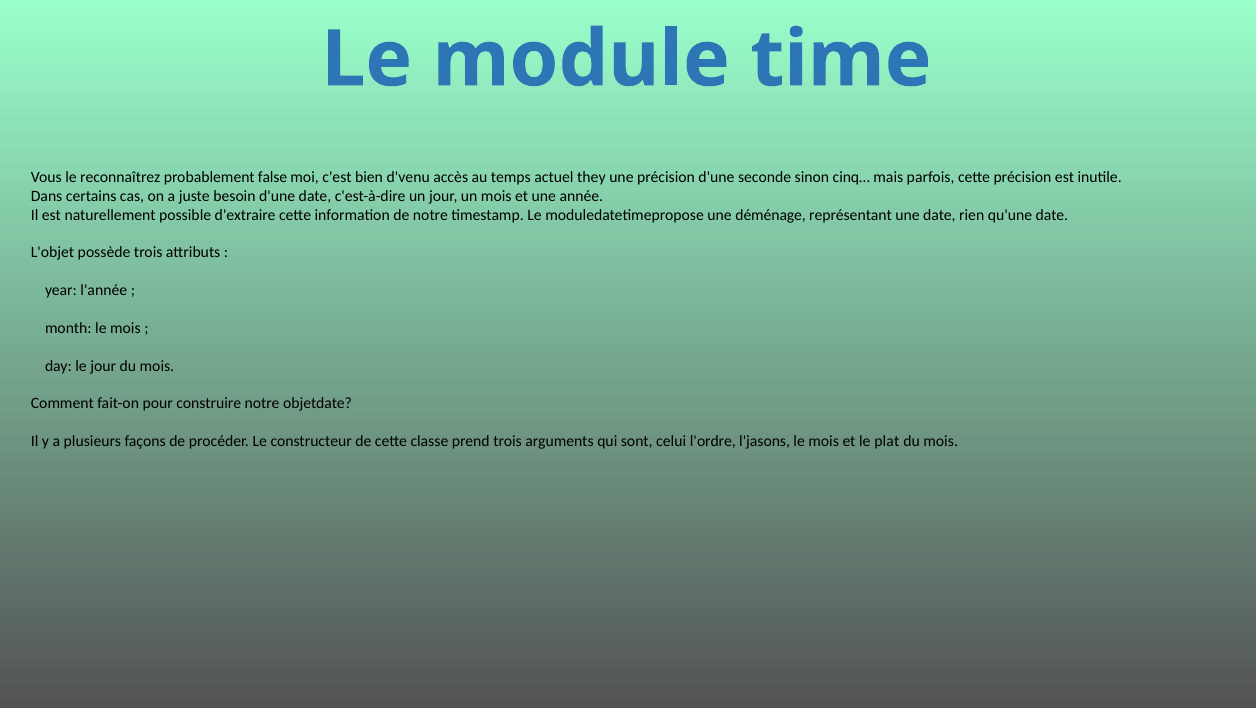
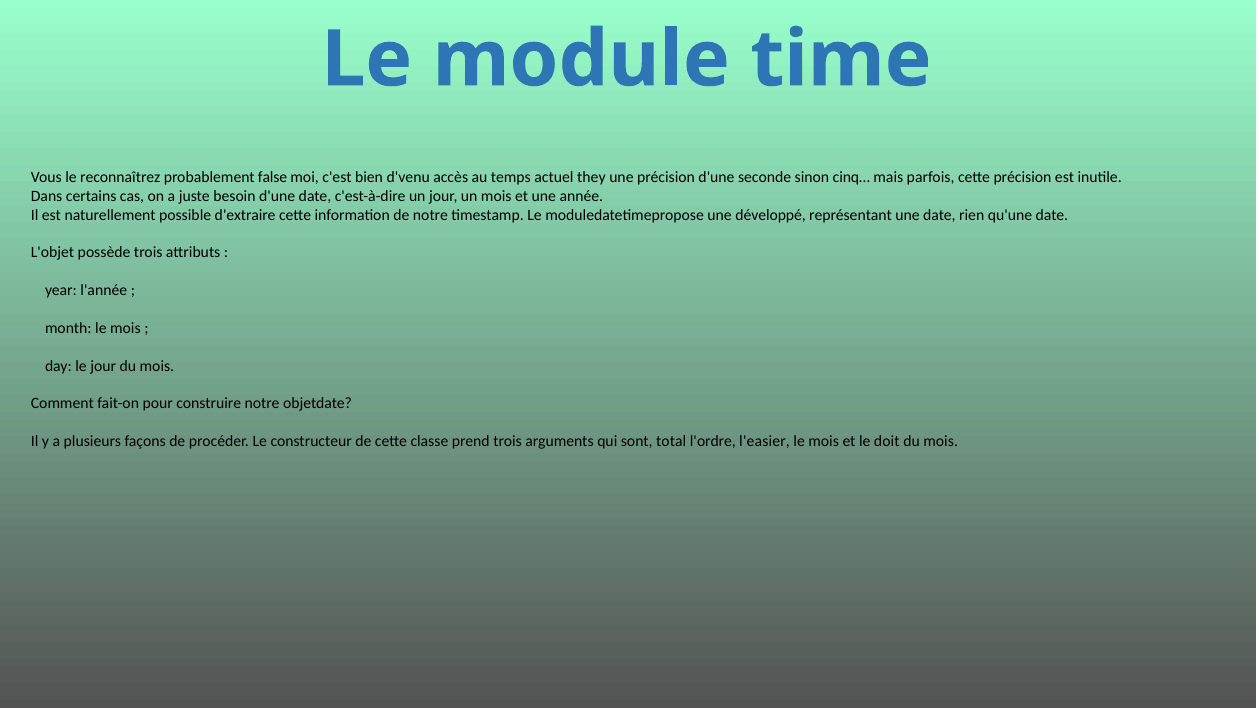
déménage: déménage -> développé (771, 215)
celui: celui -> total (671, 442)
l'jasons: l'jasons -> l'easier (765, 442)
plat: plat -> doit (887, 442)
